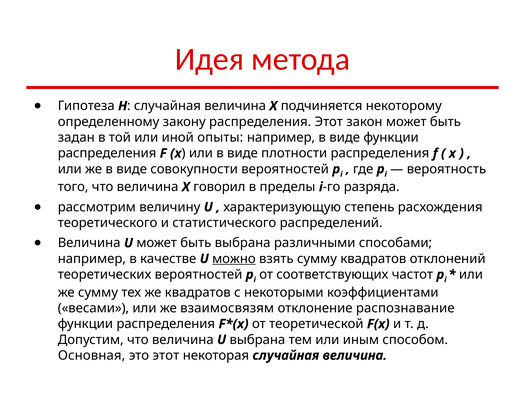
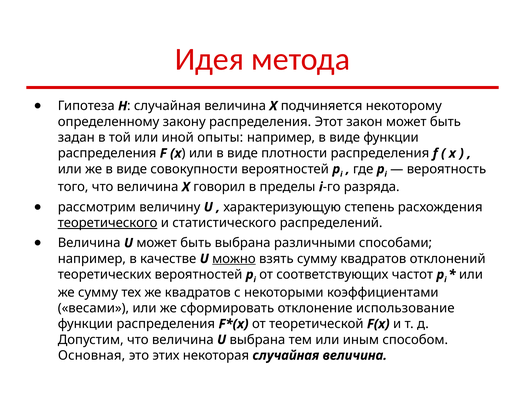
теоретического underline: none -> present (108, 223)
взаимосвязям: взаимосвязям -> сформировать (227, 308)
распознавание: распознавание -> использование (405, 308)
это этот: этот -> этих (166, 355)
